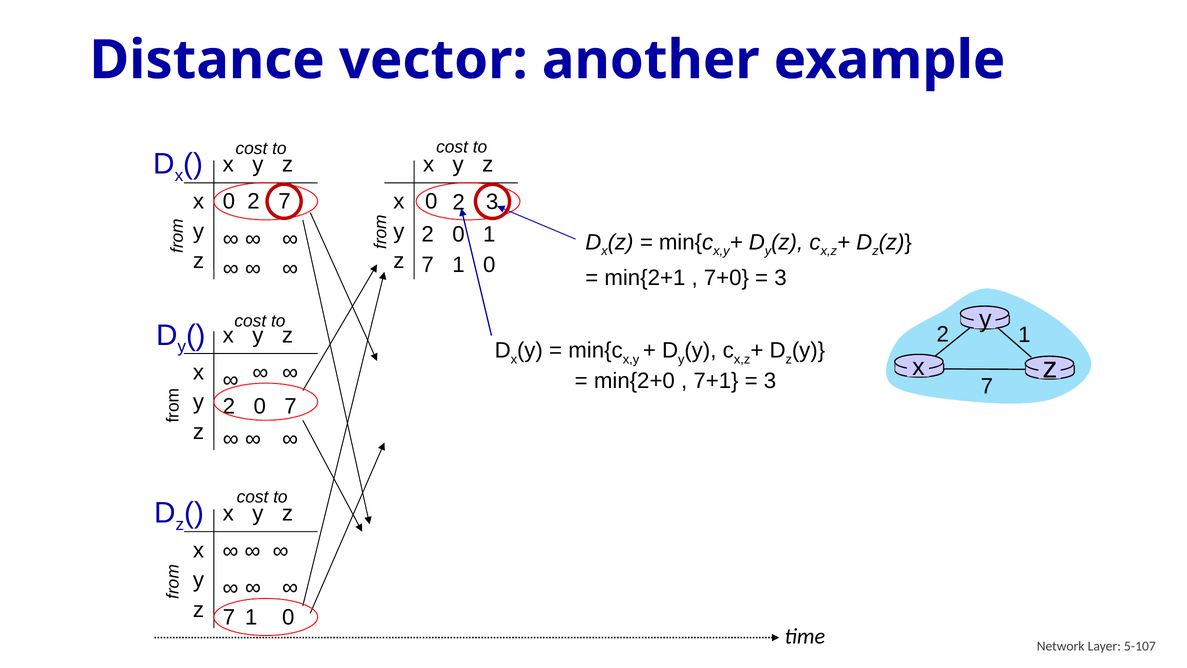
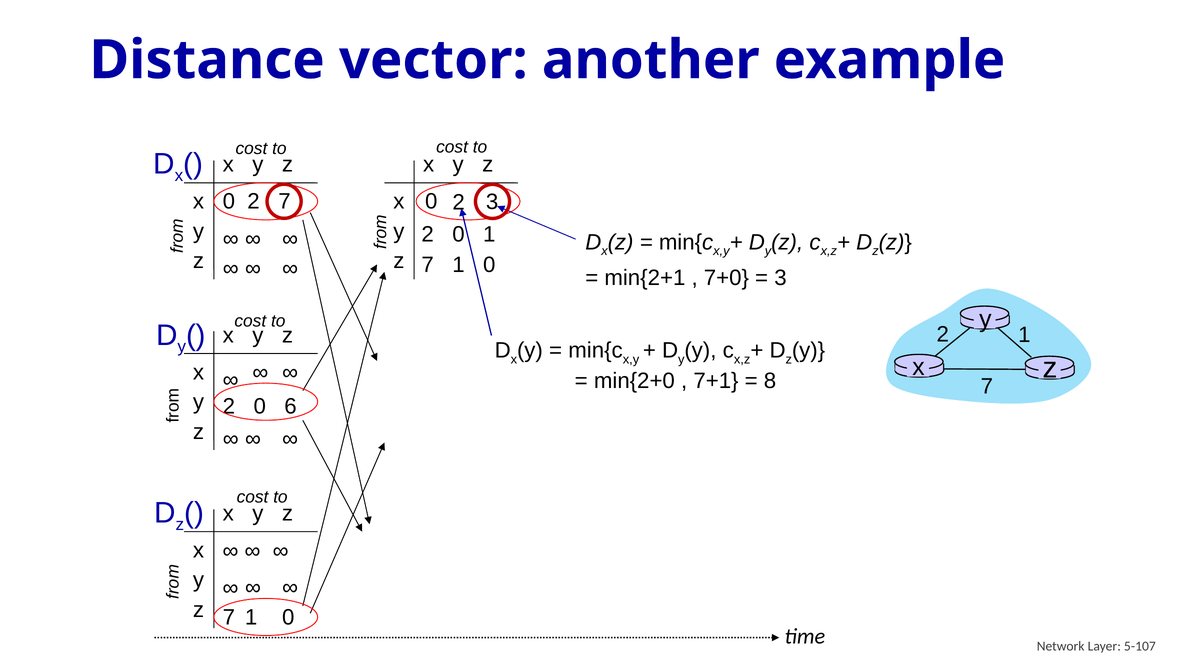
3: 3 -> 8 (770, 381)
0 7: 7 -> 6 (290, 406)
